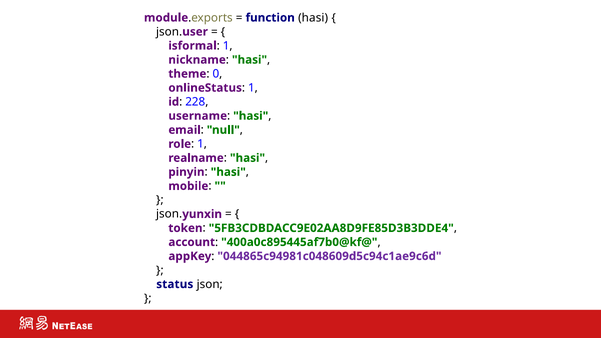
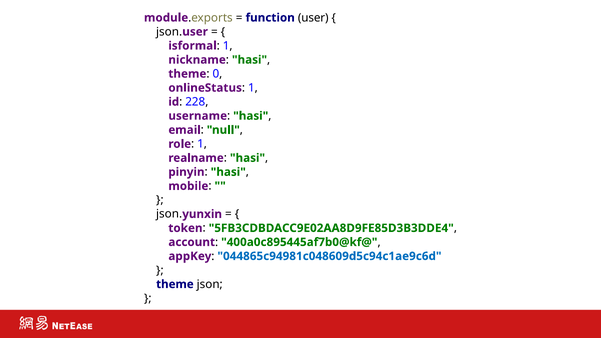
function hasi: hasi -> user (313, 18)
044865c94981c048609d5c94c1ae9c6d colour: purple -> blue (329, 256)
status: status -> theme (175, 284)
